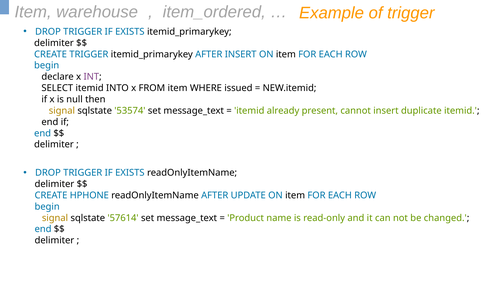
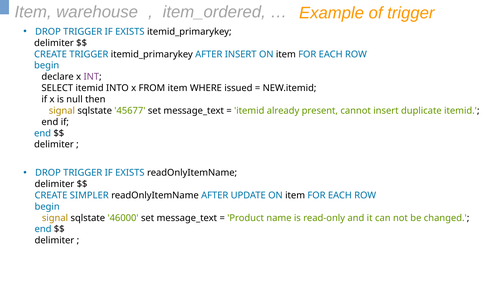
53574: 53574 -> 45677 (130, 111)
HPHONE: HPHONE -> SIMPLER (89, 195)
57614: 57614 -> 46000 (123, 218)
